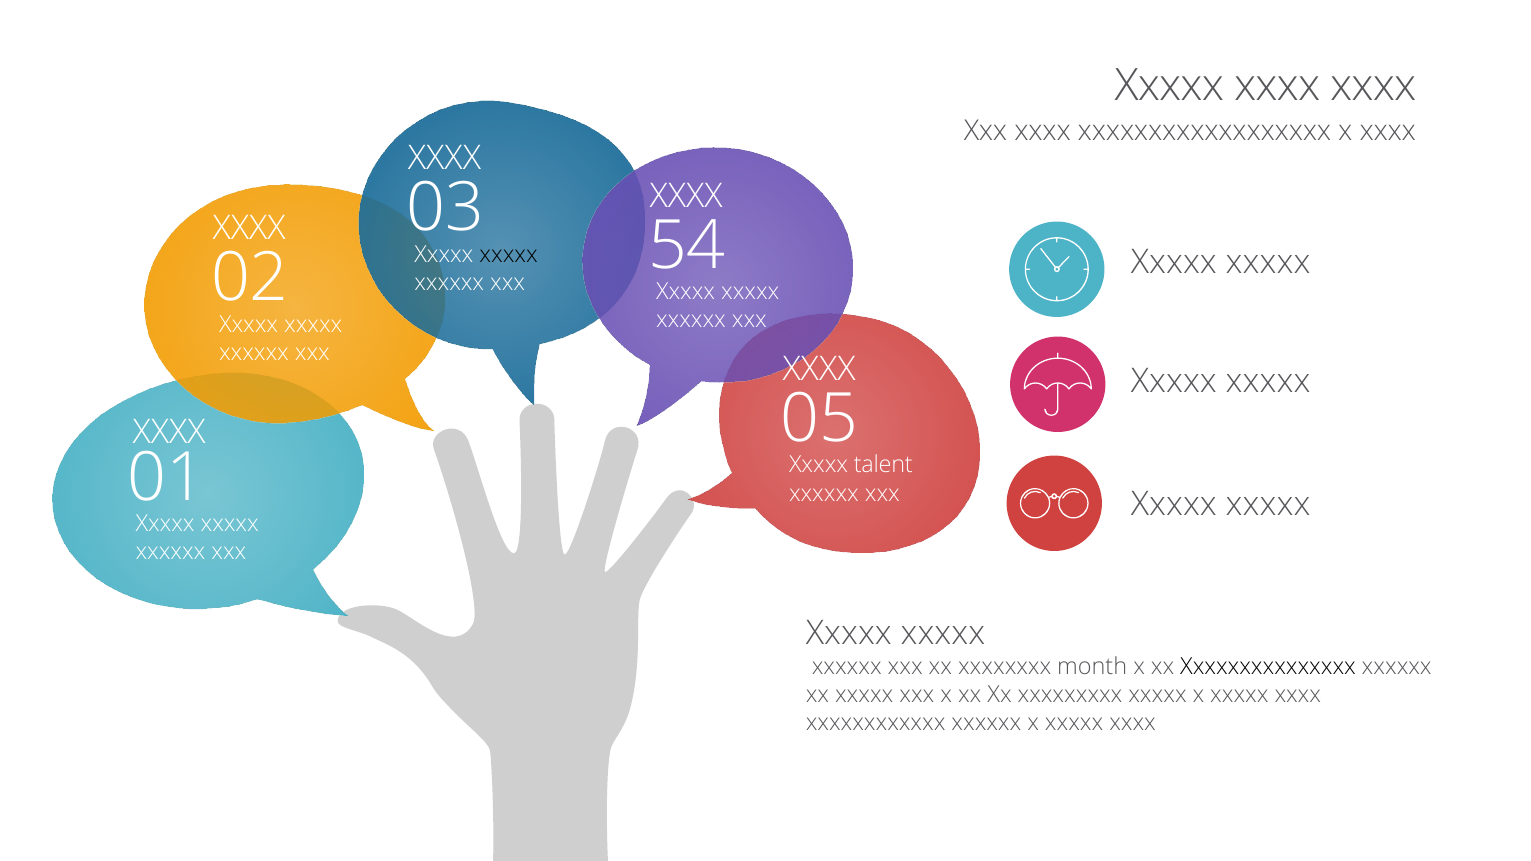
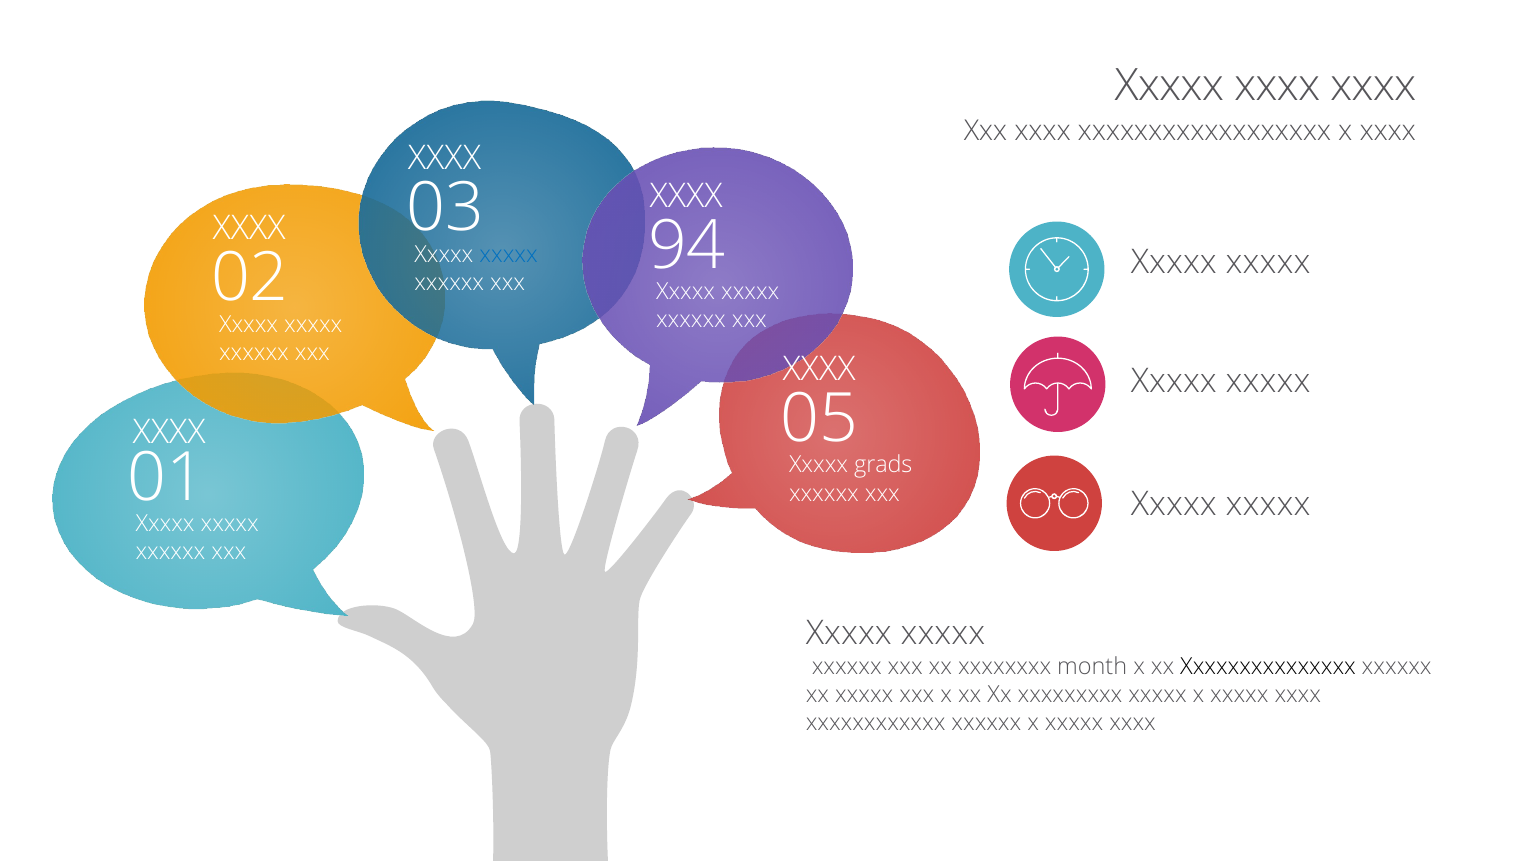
xxxxx colour: black -> blue (509, 255)
54: 54 -> 94 (687, 246)
talent: talent -> grads (883, 465)
